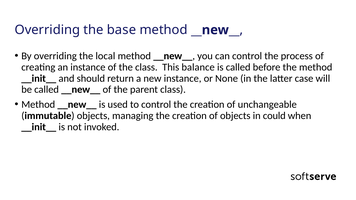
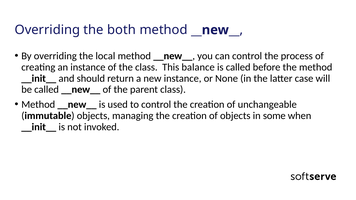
base: base -> both (121, 30)
could: could -> some (274, 116)
